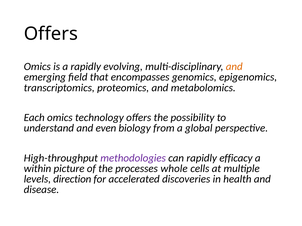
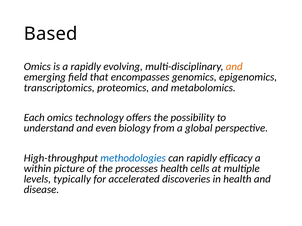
Offers: Offers -> Based (51, 34)
methodologies colour: purple -> blue (133, 158)
processes whole: whole -> health (174, 169)
direction: direction -> typically (72, 179)
